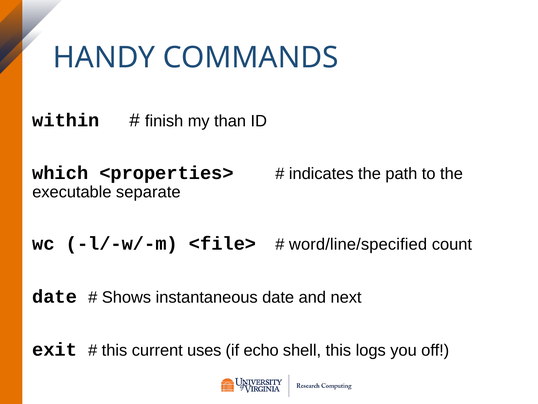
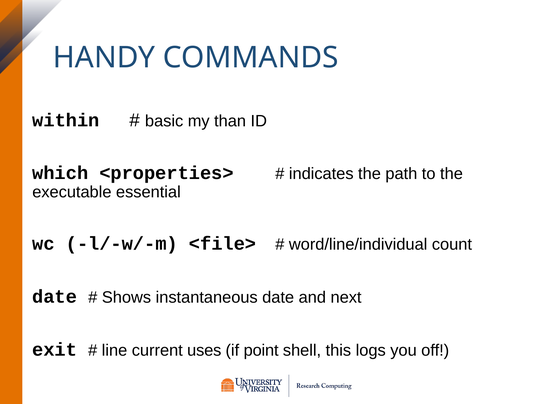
finish: finish -> basic (164, 121)
separate: separate -> essential (148, 192)
word/line/specified: word/line/specified -> word/line/individual (358, 244)
this: this -> line (115, 350)
echo: echo -> point (261, 350)
